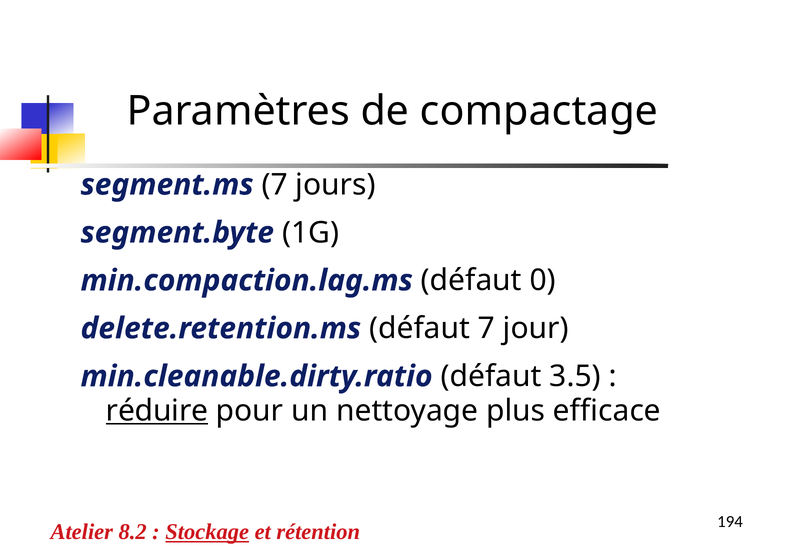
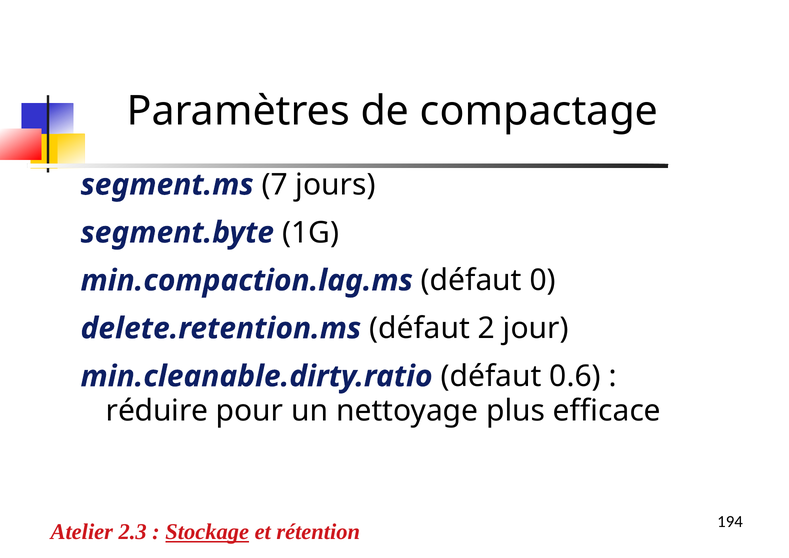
défaut 7: 7 -> 2 (486, 328)
3.5: 3.5 -> 0.6 (575, 376)
réduire underline: present -> none (157, 411)
8.2: 8.2 -> 2.3 (133, 532)
